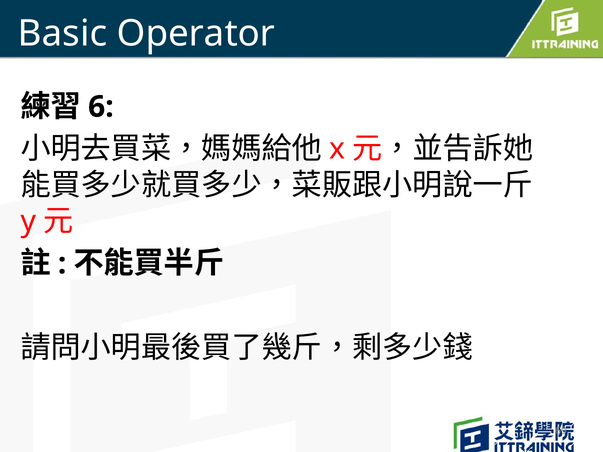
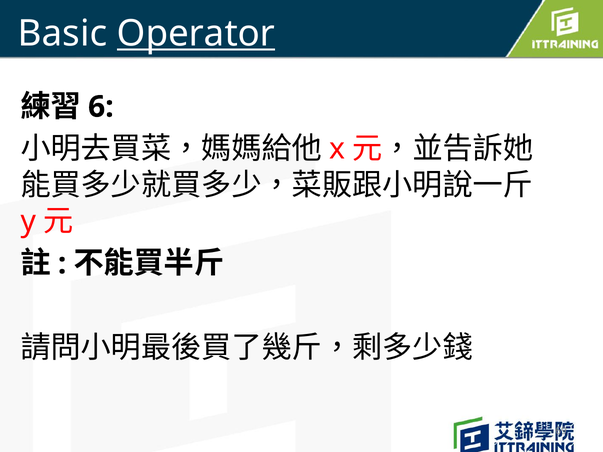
Operator underline: none -> present (196, 34)
